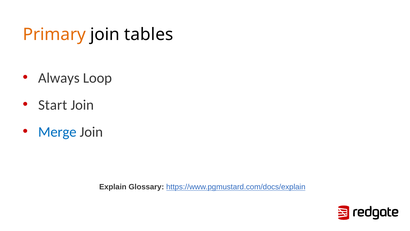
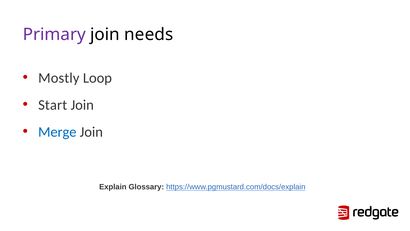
Primary colour: orange -> purple (54, 34)
tables: tables -> needs (149, 34)
Always: Always -> Mostly (59, 78)
